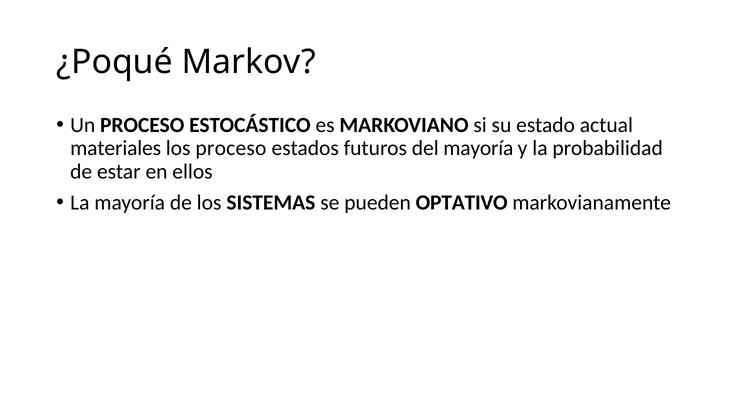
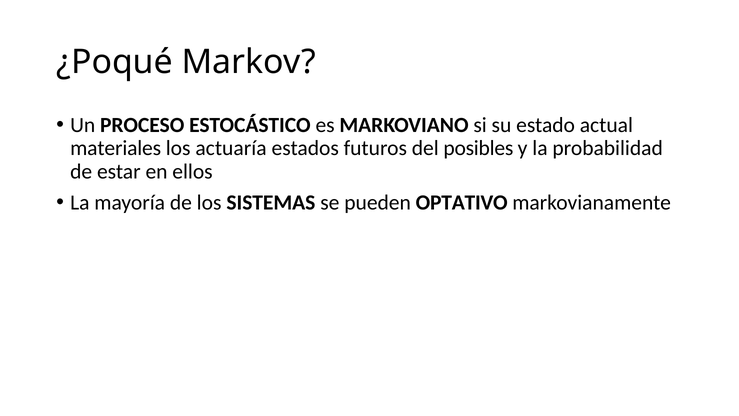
los proceso: proceso -> actuaría (231, 148)
del mayoría: mayoría -> posibles (478, 148)
